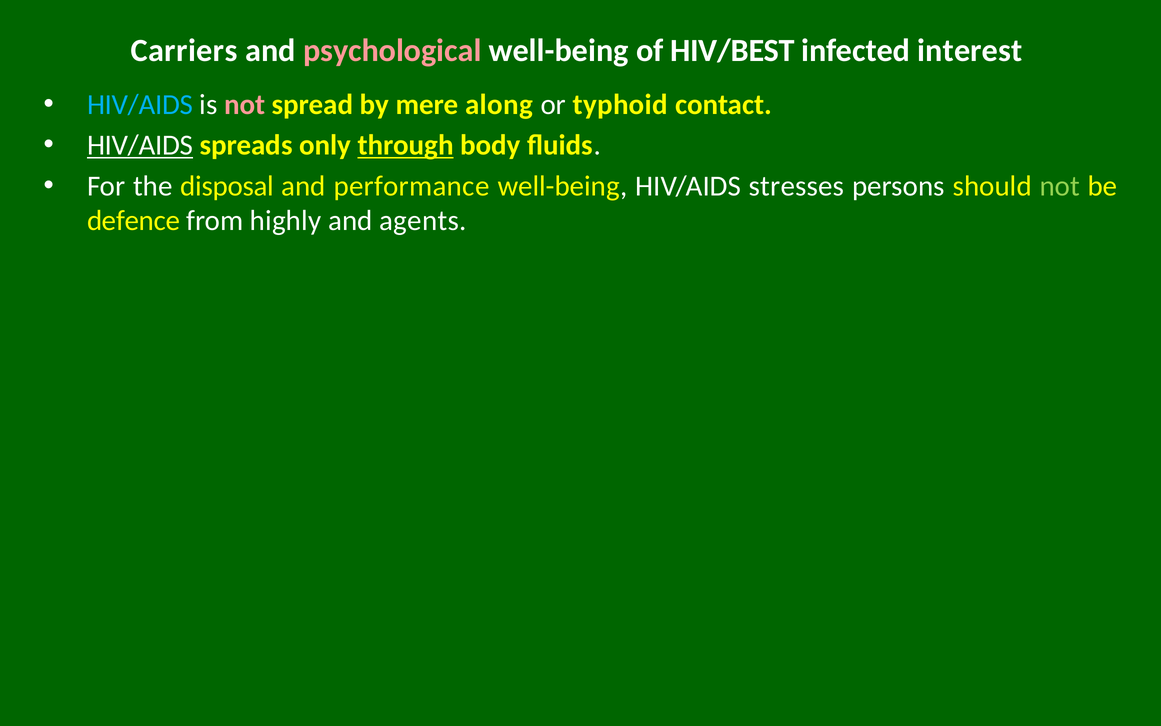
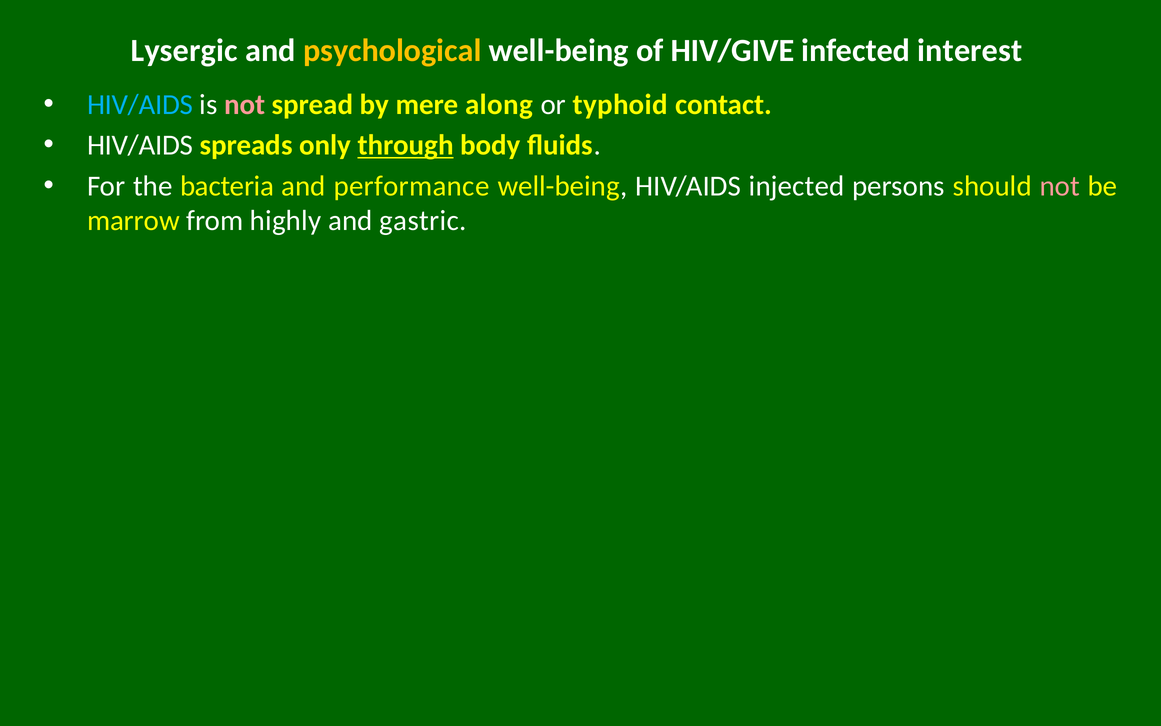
Carriers: Carriers -> Lysergic (184, 51)
psychological colour: pink -> yellow (392, 51)
HIV/BEST: HIV/BEST -> HIV/GIVE (732, 51)
HIV/AIDS underline: present -> none (140, 145)
disposal: disposal -> bacteria (227, 186)
stresses: stresses -> injected (797, 186)
not colour: light green -> pink (1060, 186)
defence: defence -> marrow (133, 221)
agents: agents -> gastric (423, 221)
